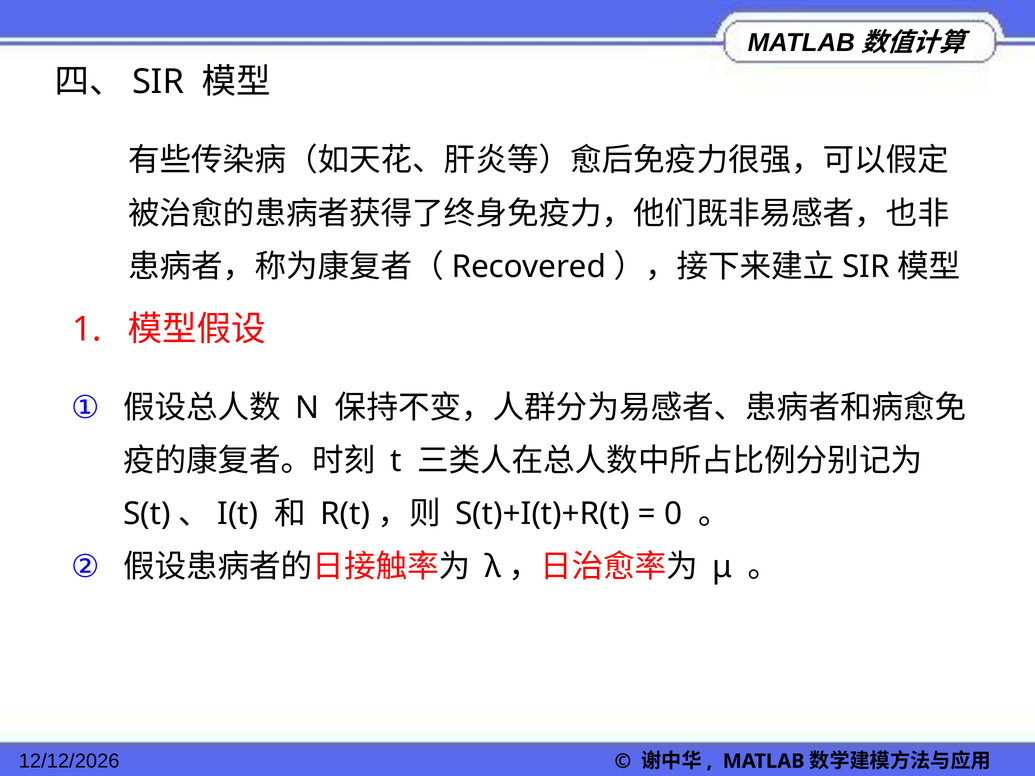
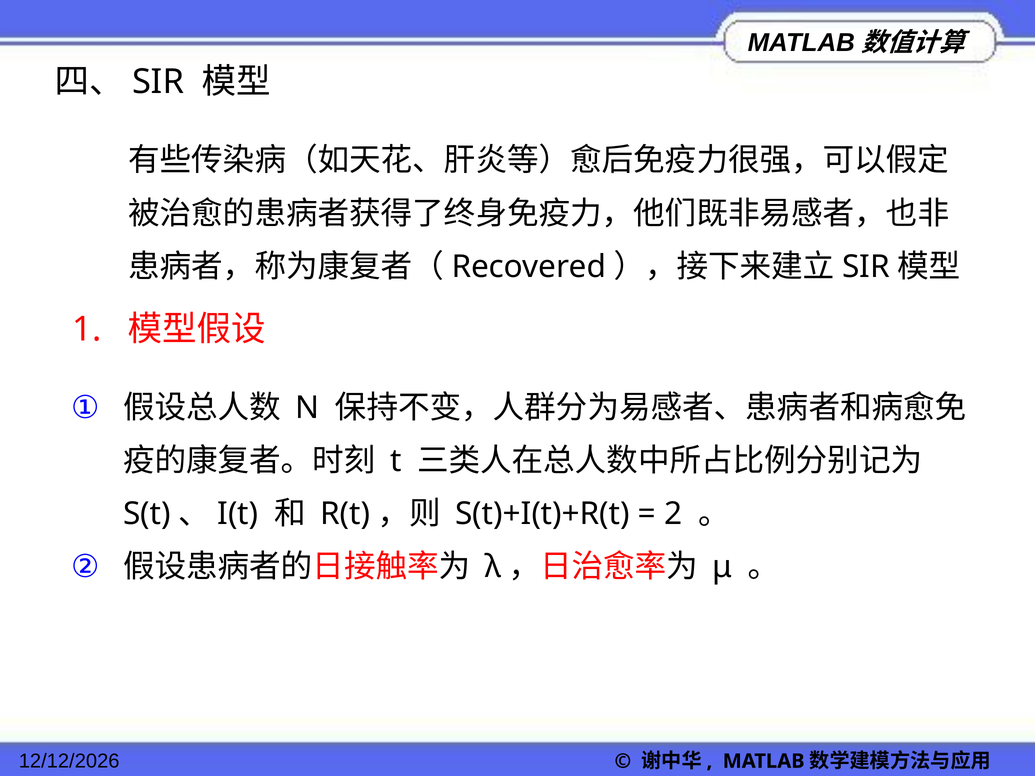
0: 0 -> 2 (673, 514)
